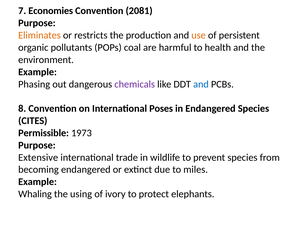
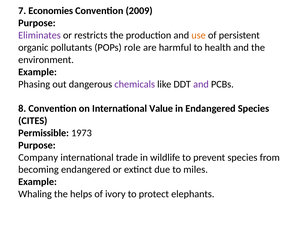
2081: 2081 -> 2009 (139, 11)
Eliminates colour: orange -> purple (39, 35)
coal: coal -> role (132, 47)
and colour: blue -> purple (201, 84)
Poses: Poses -> Value (161, 108)
Extensive: Extensive -> Company (38, 157)
using: using -> helps (81, 194)
